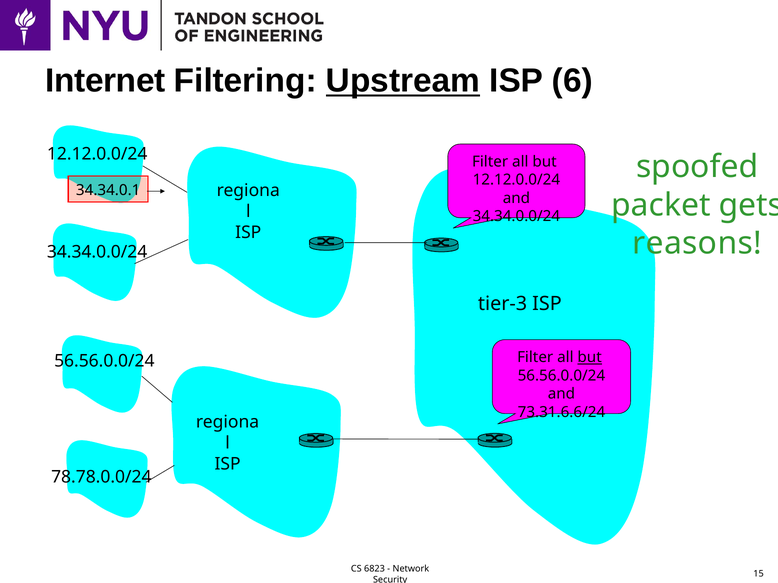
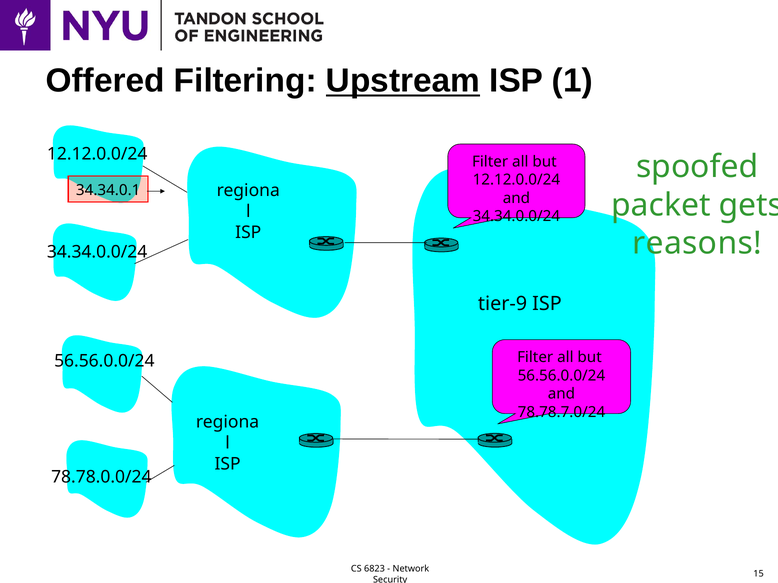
Internet: Internet -> Offered (105, 81)
6: 6 -> 1 (572, 81)
tier-3: tier-3 -> tier-9 (503, 304)
but underline: present -> none (590, 358)
73.31.6.6/24: 73.31.6.6/24 -> 78.78.7.0/24 (561, 412)
